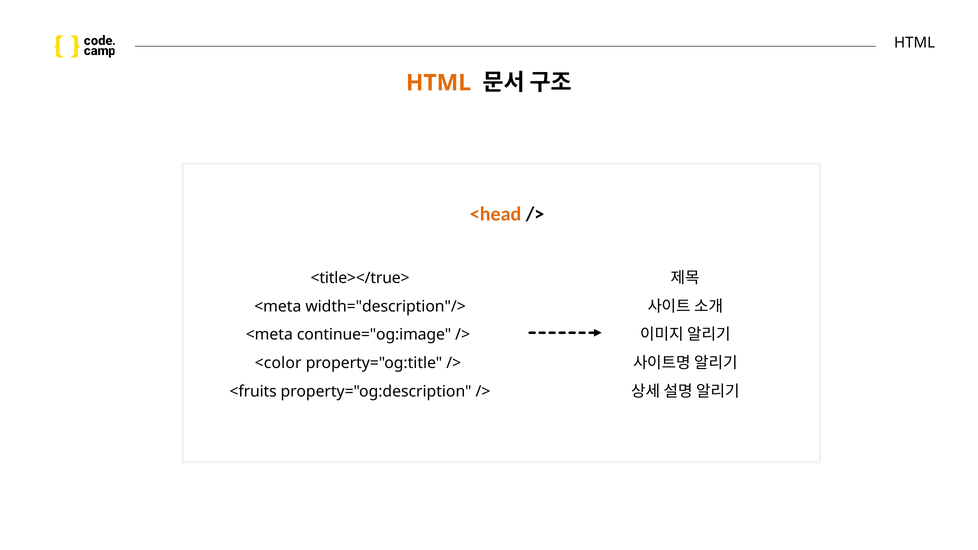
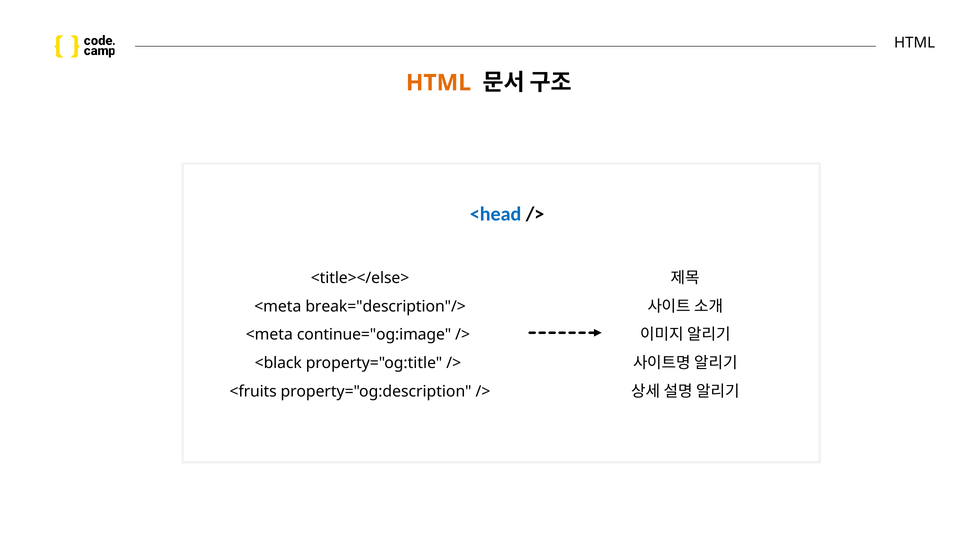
<head colour: orange -> blue (496, 214)
<title></true>: <title></true> -> <title></else> (360, 278)
width="description"/>: width="description"/> -> break="description"/> (386, 306)
<color: <color -> <black (278, 363)
